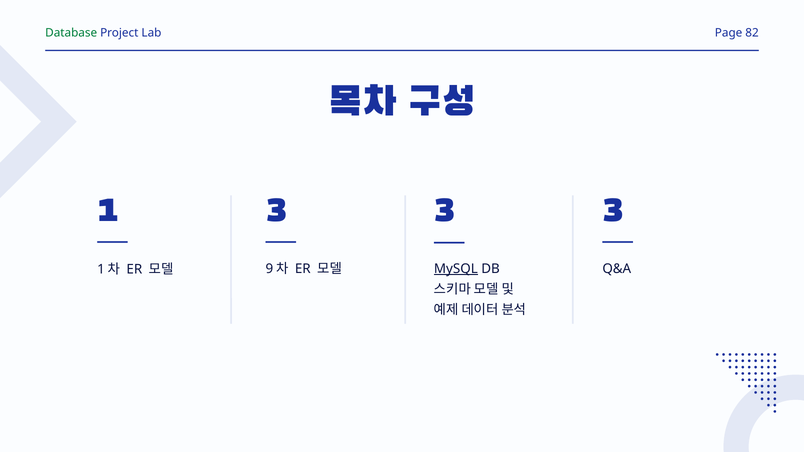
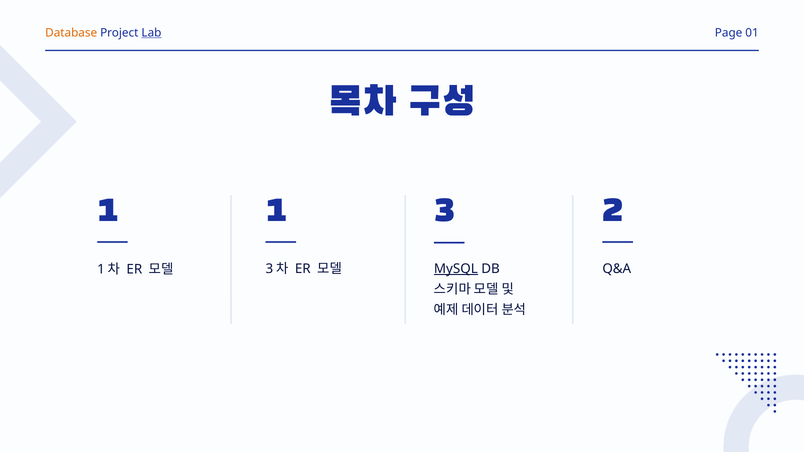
Database colour: green -> orange (71, 33)
Lab underline: none -> present (151, 33)
82: 82 -> 01 (752, 33)
1 3: 3 -> 1 (276, 209)
3: 3 -> 2 (613, 209)
9: 9 -> 3 (269, 269)
